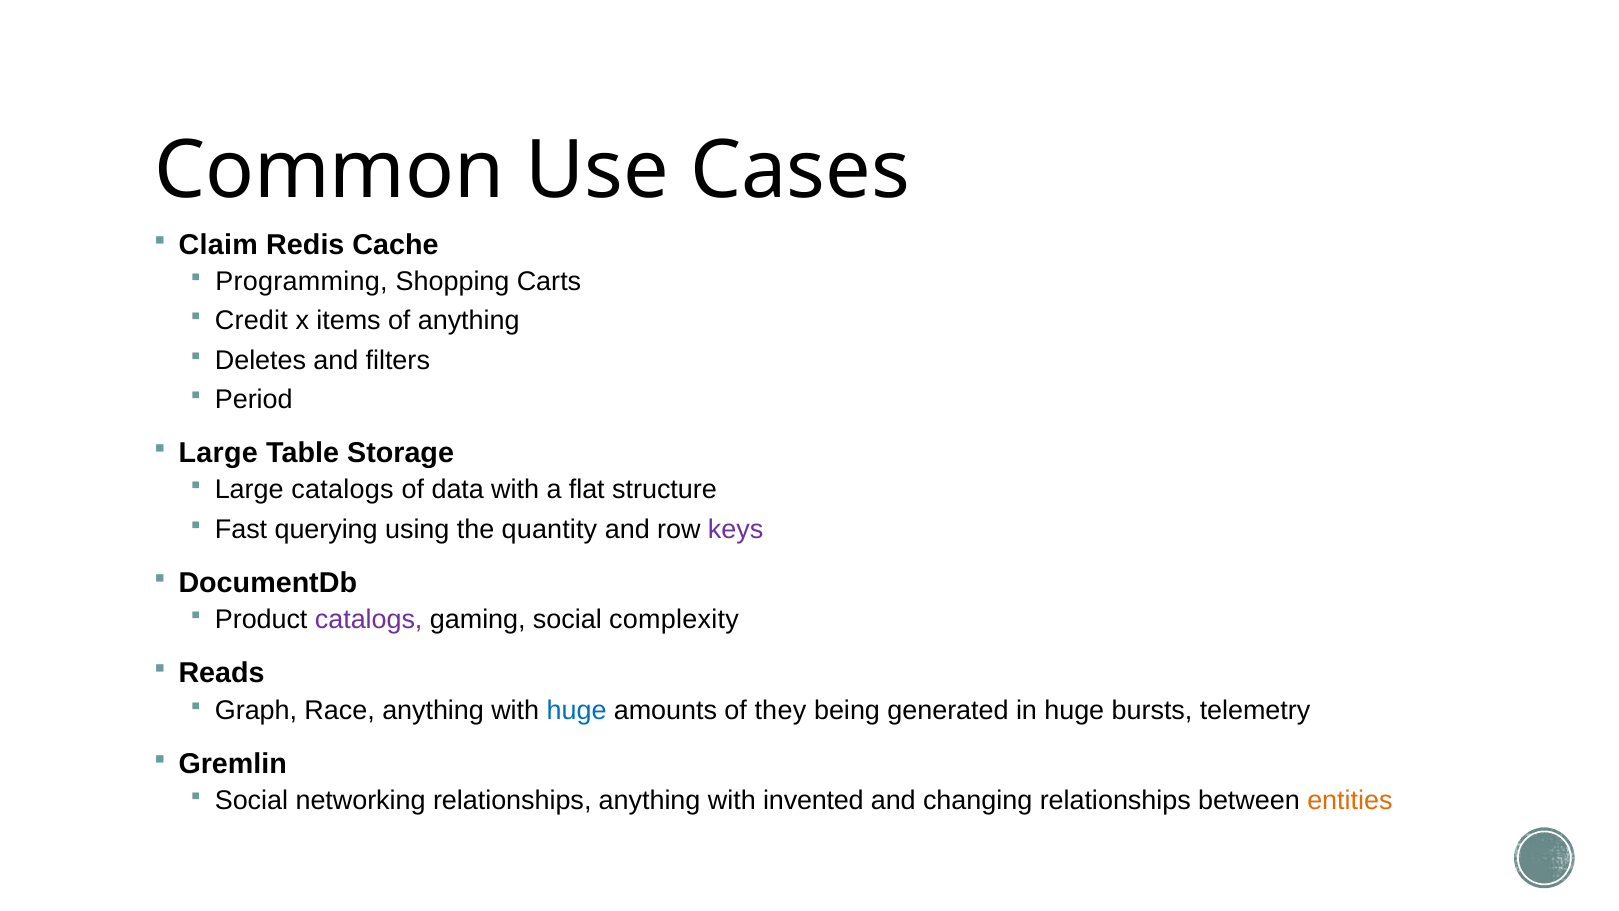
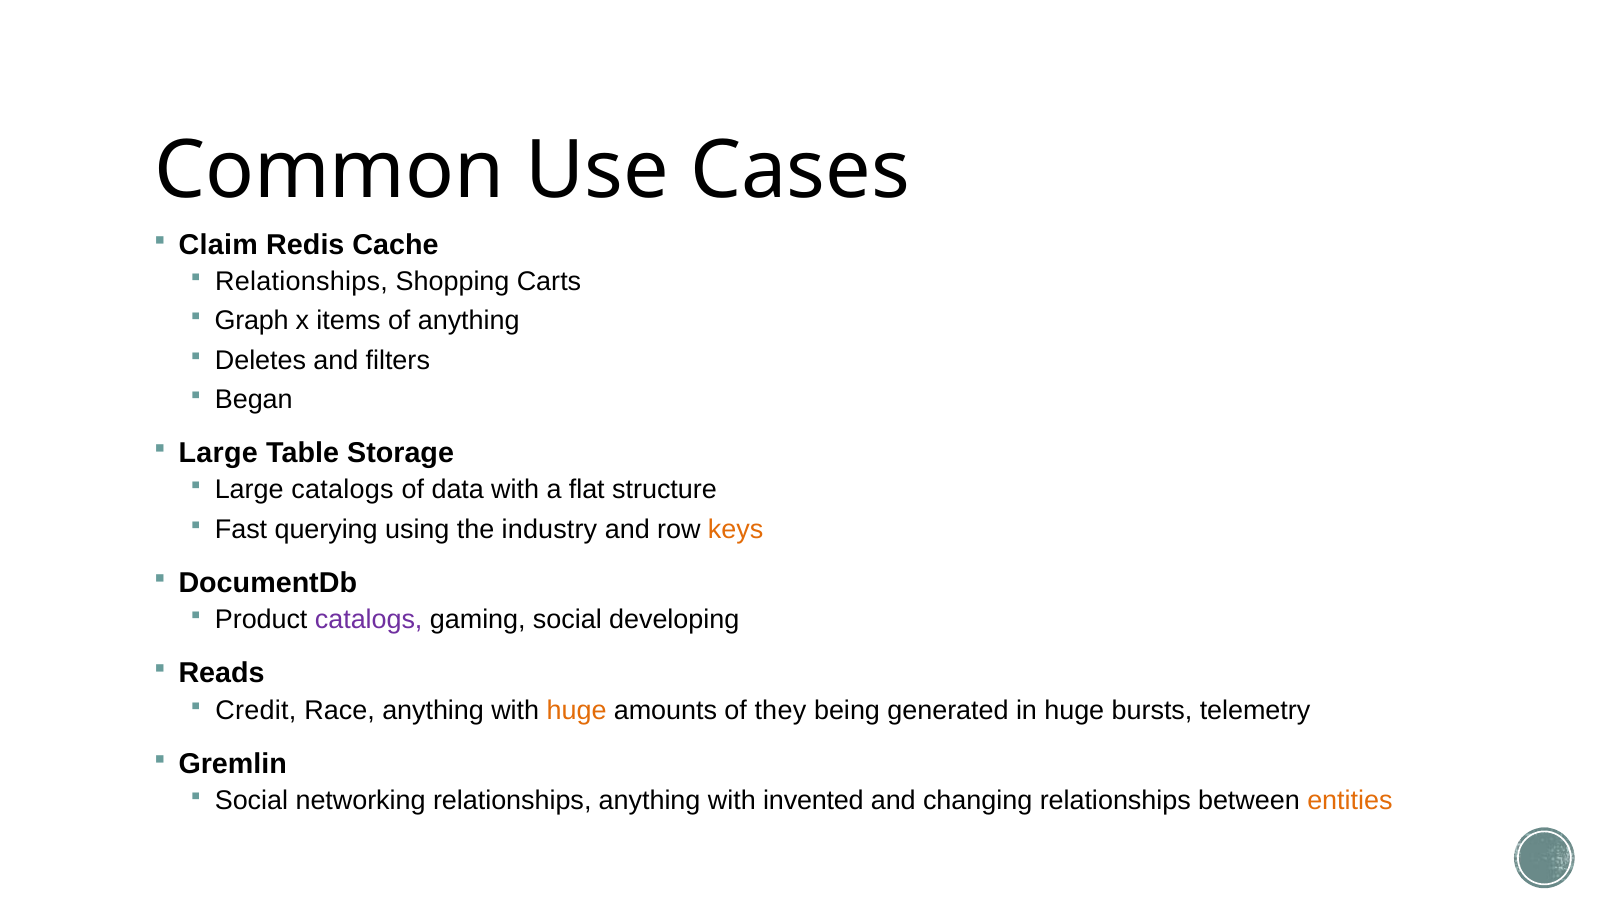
Programming: Programming -> Relationships (301, 282)
Credit: Credit -> Graph (252, 321)
Period: Period -> Began (254, 399)
quantity: quantity -> industry (549, 529)
keys colour: purple -> orange (736, 529)
complexity: complexity -> developing (674, 619)
Graph: Graph -> Credit (256, 710)
huge colour: blue -> orange (577, 710)
